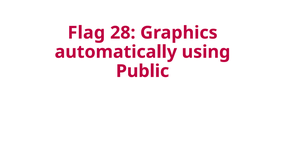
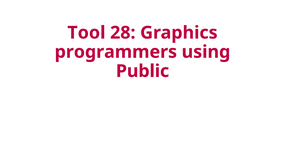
Flag: Flag -> Tool (86, 33)
automatically: automatically -> programmers (116, 52)
